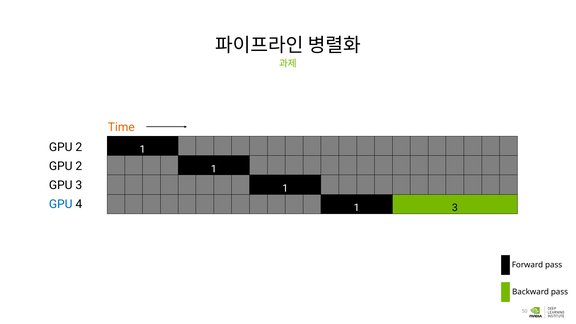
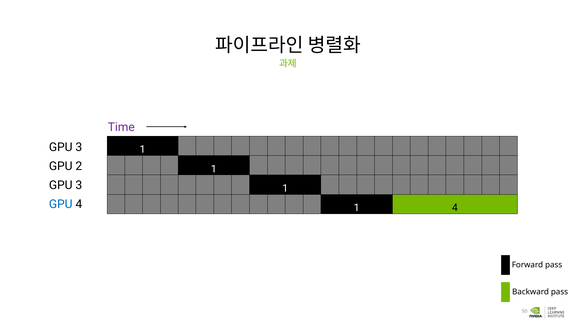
Time colour: orange -> purple (121, 127)
2: 2 -> 3 (79, 147)
1 3: 3 -> 4 (455, 208)
